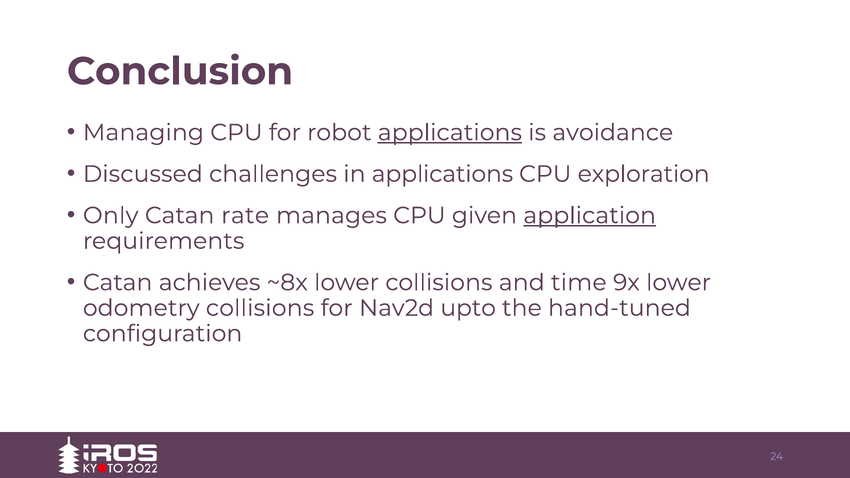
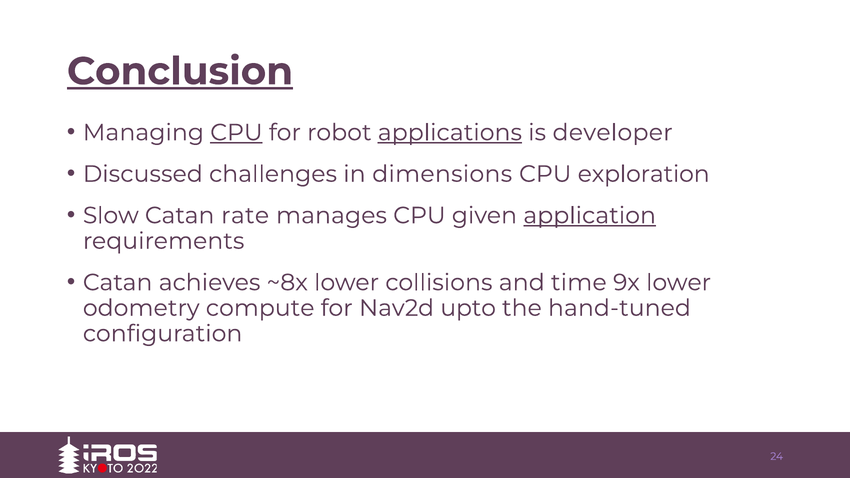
Conclusion underline: none -> present (180, 71)
CPU underline: none -> present (236, 133)
avoidance: avoidance -> developer (613, 133)
in applications: applications -> dimensions (442, 174)
Only: Only -> Slow (111, 216)
odometry collisions: collisions -> compute (260, 308)
